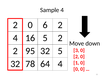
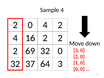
0 6: 6 -> 4 (45, 25)
16 5: 5 -> 2 (45, 38)
95: 95 -> 69 (30, 51)
32 5: 5 -> 0 (60, 51)
78: 78 -> 37 (30, 64)
64 4: 4 -> 3 (60, 64)
